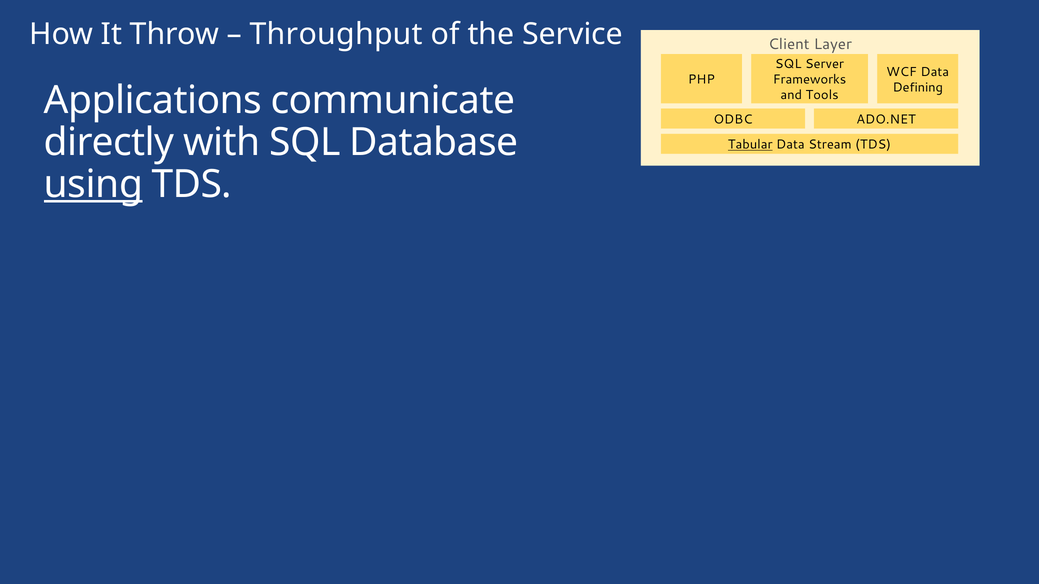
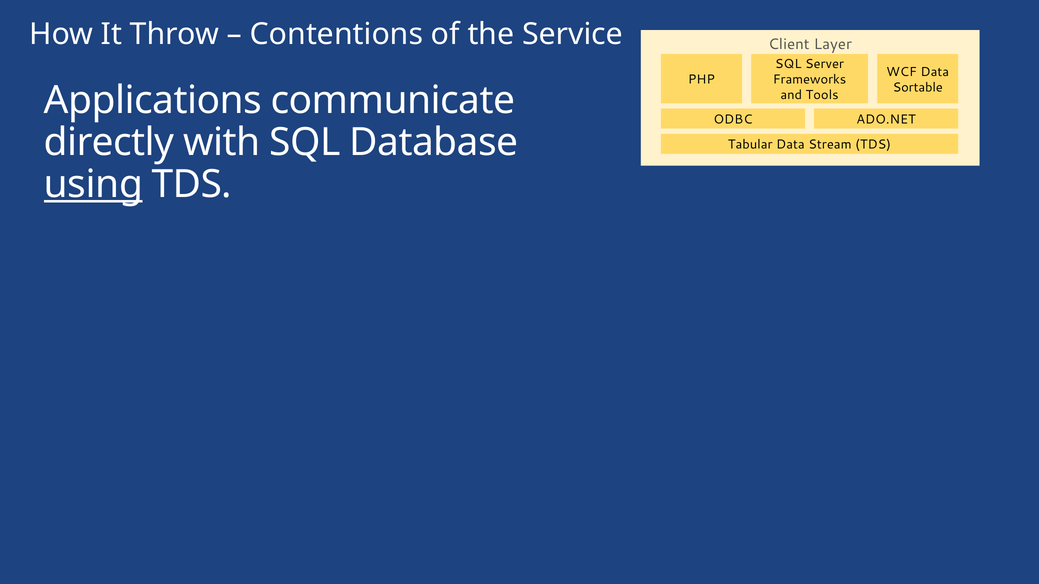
Throughput: Throughput -> Contentions (336, 34)
Defining: Defining -> Sortable (918, 87)
Tabular underline: present -> none (750, 145)
